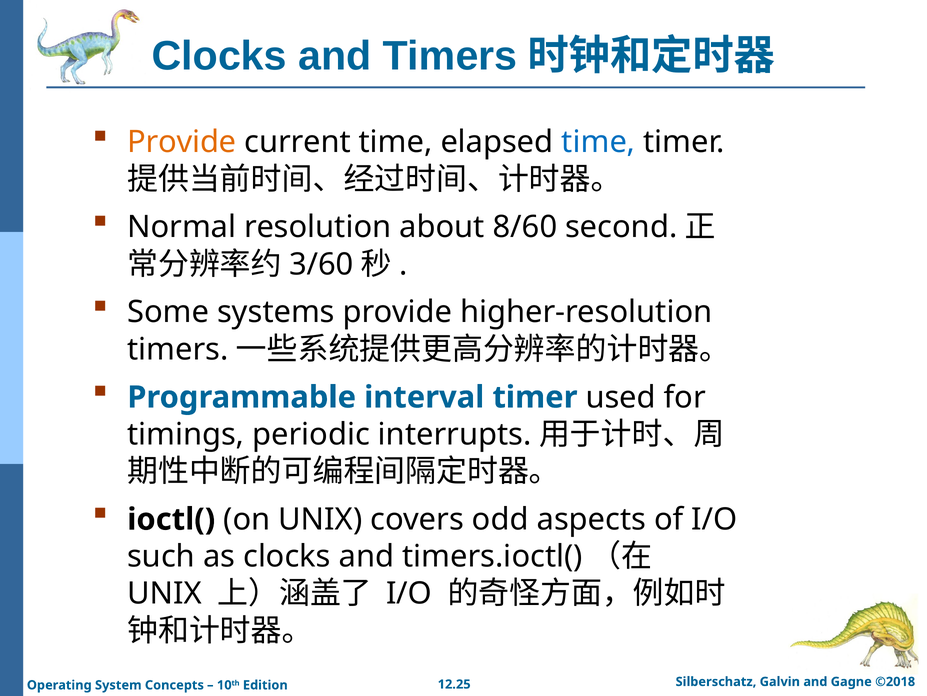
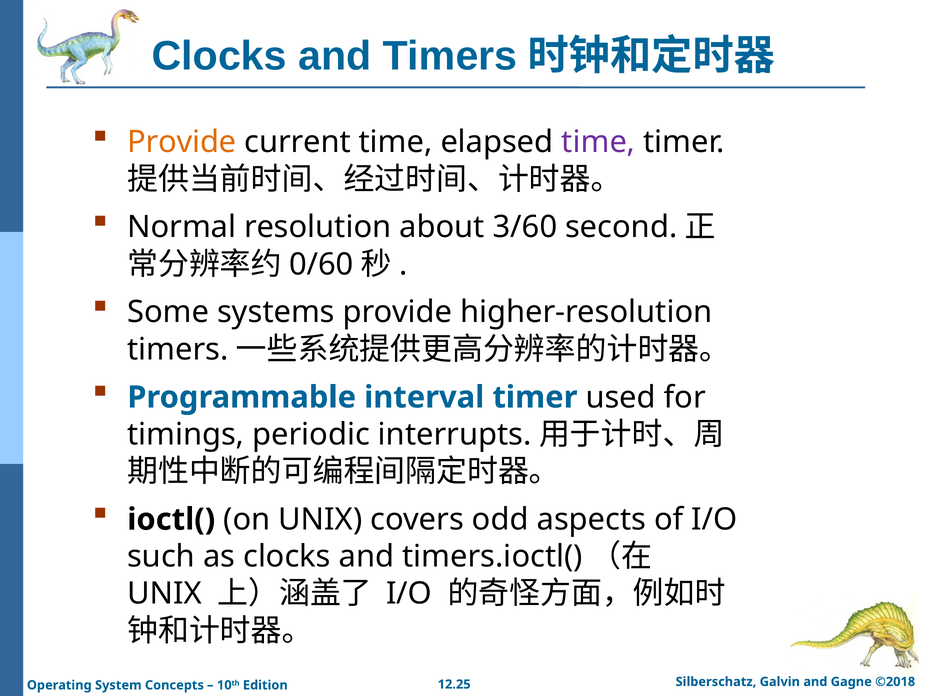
time colour: blue -> purple (598, 142)
8/60: 8/60 -> 3/60 (525, 227)
3/60: 3/60 -> 0/60 (321, 264)
